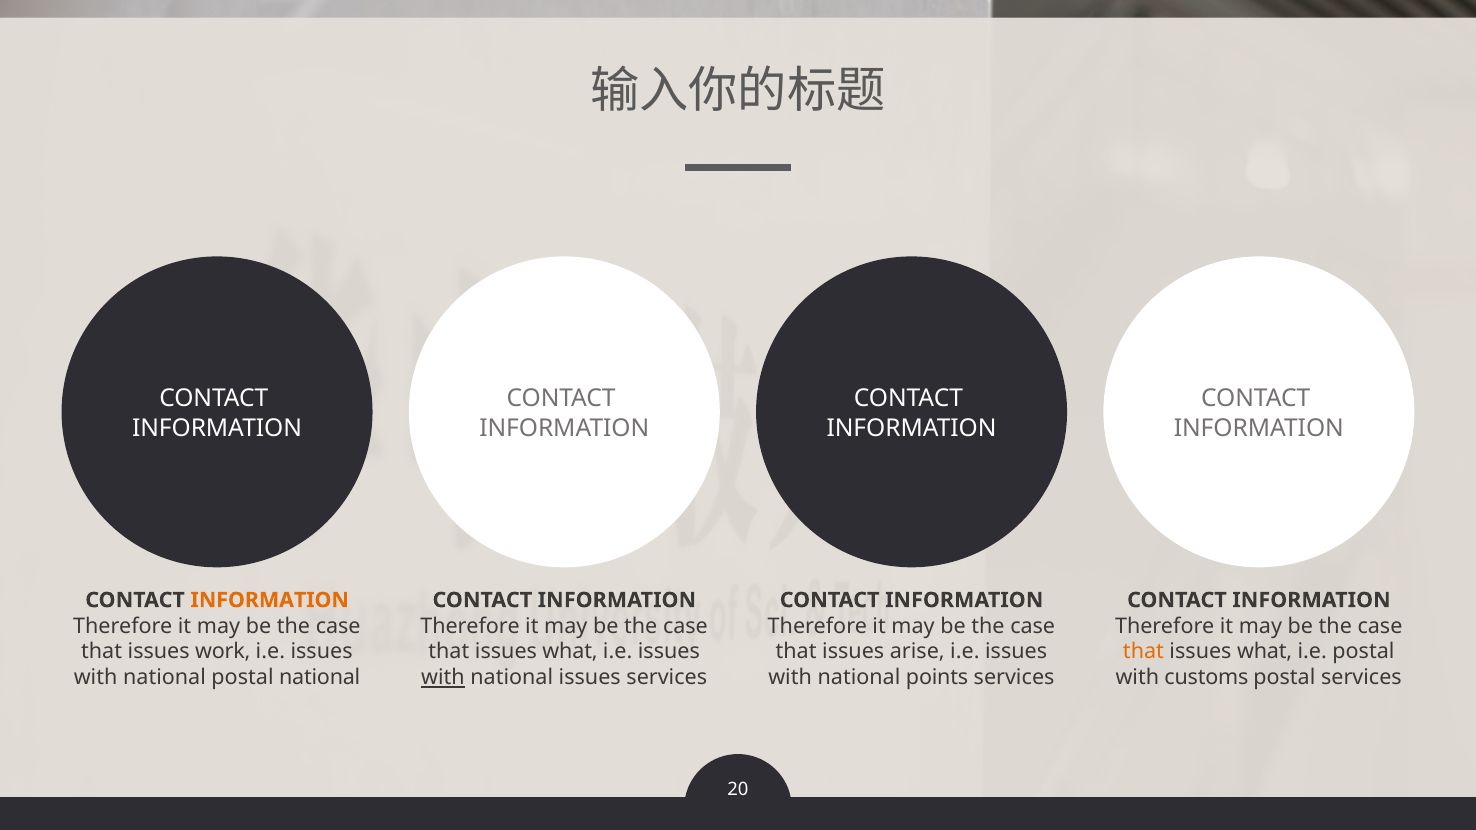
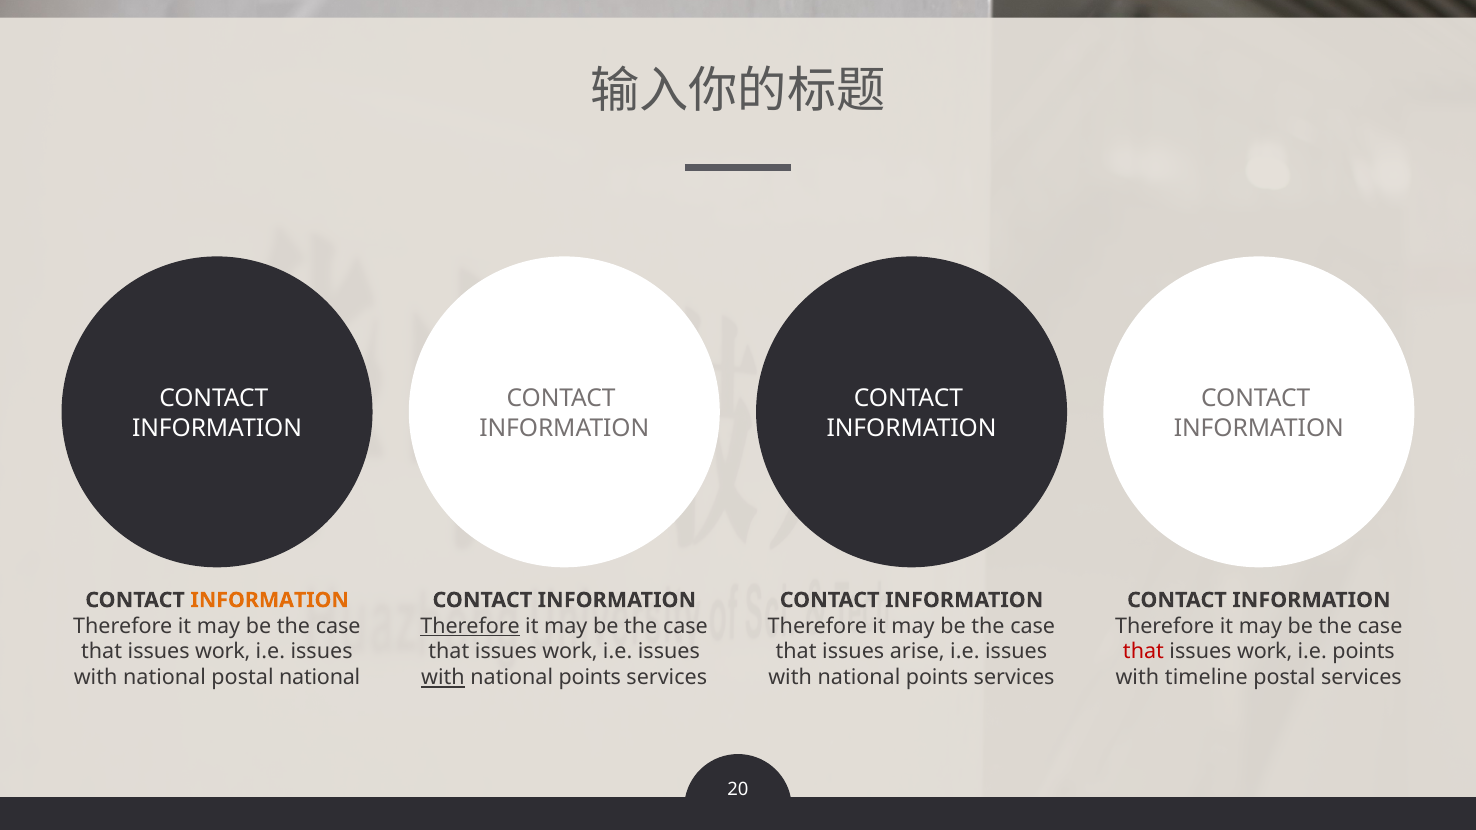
Therefore underline: none -> present (470, 626)
what: what -> work (570, 652)
that colour: orange -> red (1143, 652)
what: what -> work (1265, 652)
i.e postal: postal -> points (1364, 652)
issues: issues -> points (590, 678)
customs: customs -> timeline (1206, 678)
